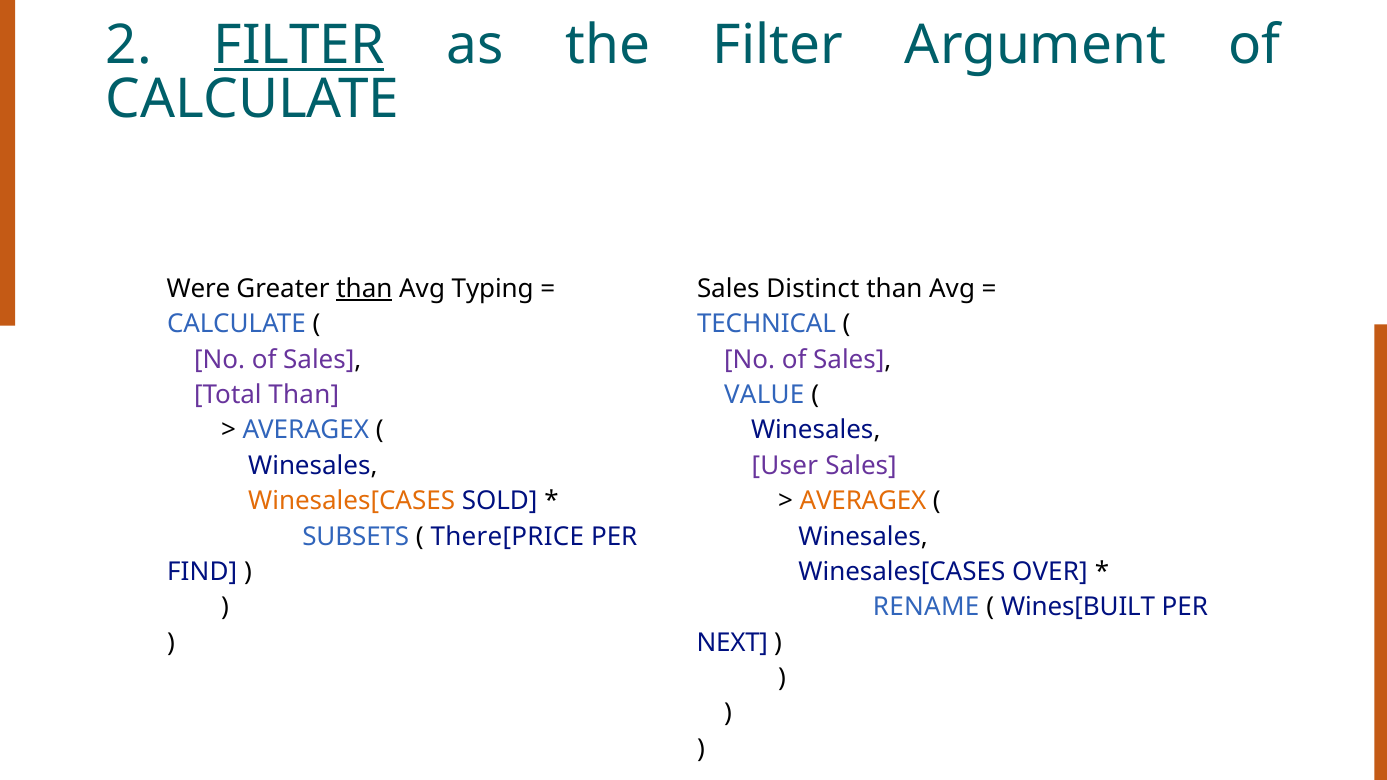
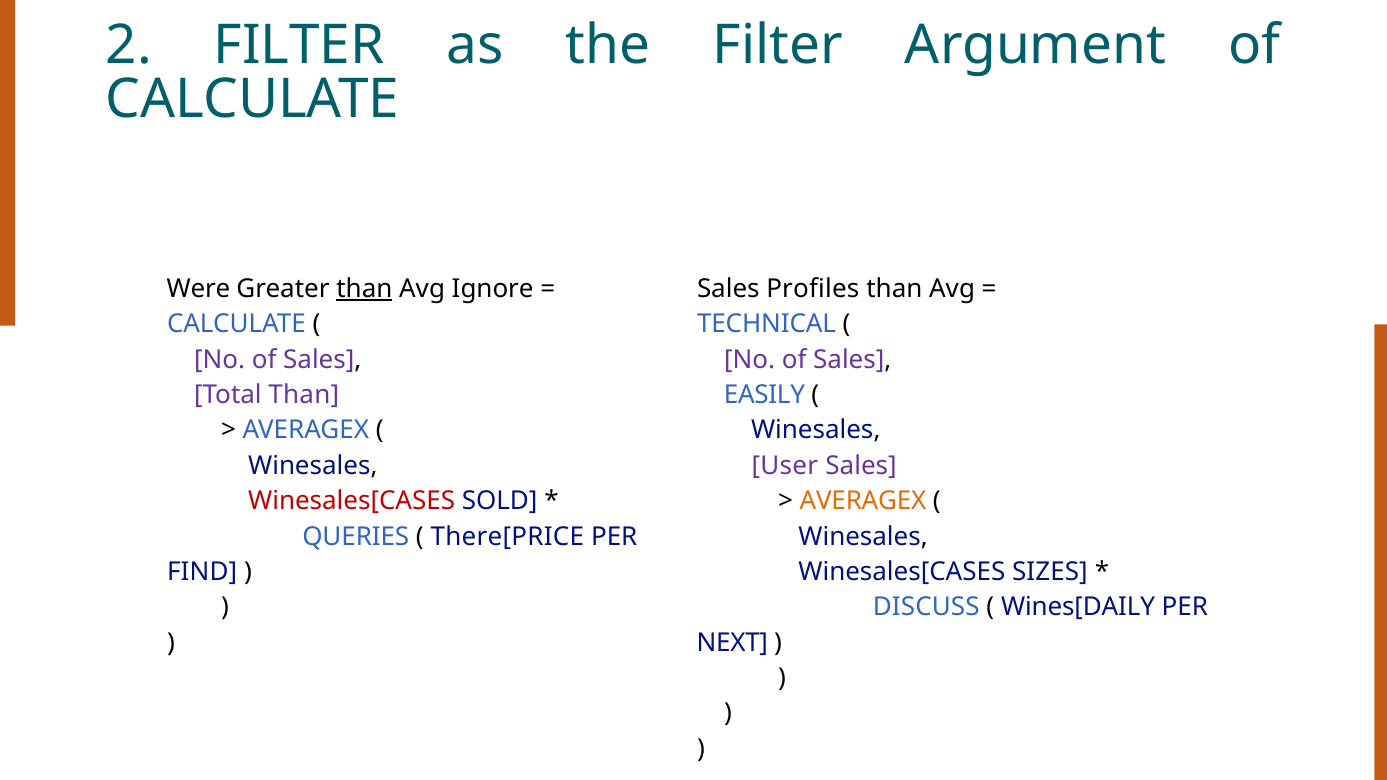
FILTER underline: present -> none (299, 46)
Typing: Typing -> Ignore (493, 289)
Distinct: Distinct -> Profiles (813, 289)
VALUE: VALUE -> EASILY (764, 395)
Winesales[CASES colour: orange -> red (352, 501)
SUBSETS: SUBSETS -> QUERIES (356, 537)
OVER: OVER -> SIZES (1050, 572)
RENAME: RENAME -> DISCUSS (926, 607)
Wines[BUILT: Wines[BUILT -> Wines[DAILY (1078, 607)
